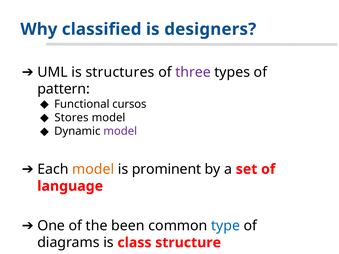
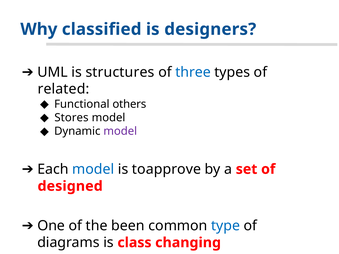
three colour: purple -> blue (193, 72)
pattern: pattern -> related (63, 89)
cursos: cursos -> others (129, 104)
model colour: orange -> blue (93, 169)
prominent: prominent -> toapprove (166, 169)
language: language -> designed (70, 186)
structure: structure -> changing (188, 243)
